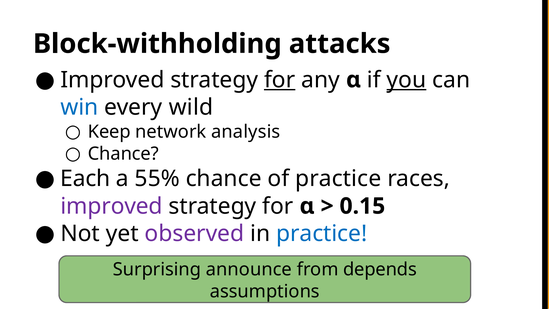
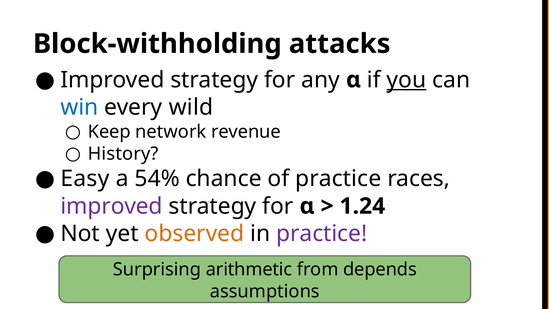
for underline: present -> none (280, 80)
analysis: analysis -> revenue (246, 132)
Chance: Chance -> History (123, 154)
Each: Each -> Easy (85, 179)
55%: 55% -> 54% (157, 179)
0.15: 0.15 -> 1.24 (362, 206)
observed colour: purple -> orange (194, 233)
practice colour: blue -> purple (322, 233)
announce: announce -> arithmetic (249, 269)
